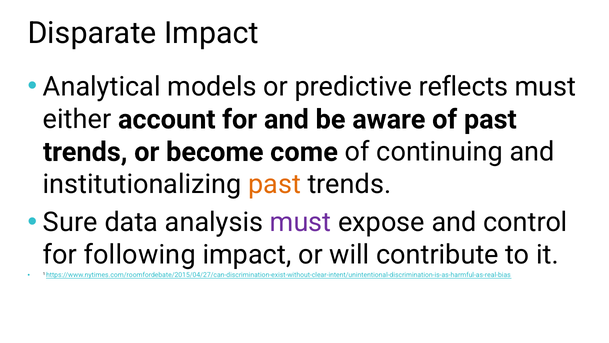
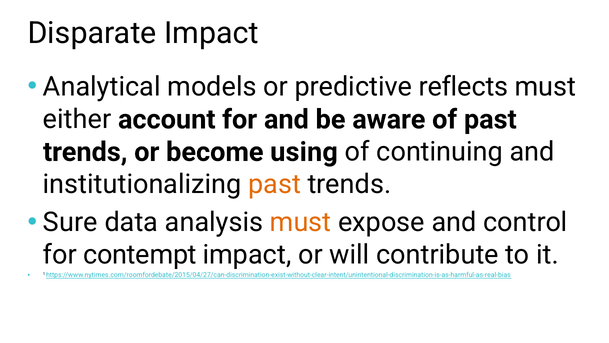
come: come -> using (304, 152)
must colour: purple -> orange (301, 222)
following: following -> contempt (140, 255)
